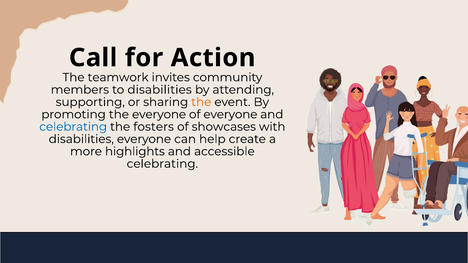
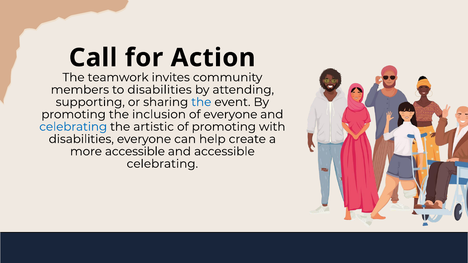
the colour: orange -> blue (201, 102)
the everyone: everyone -> inclusion (159, 114)
fosters: fosters -> artistic (154, 127)
of showcases: showcases -> promoting (224, 127)
more highlights: highlights -> accessible (135, 152)
